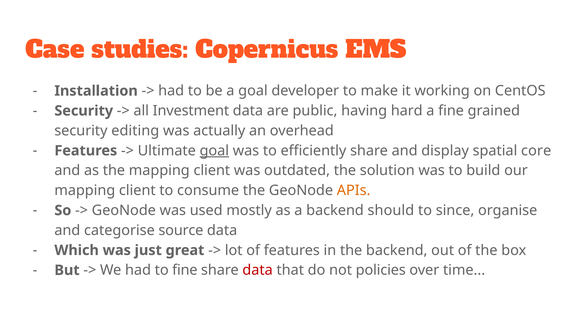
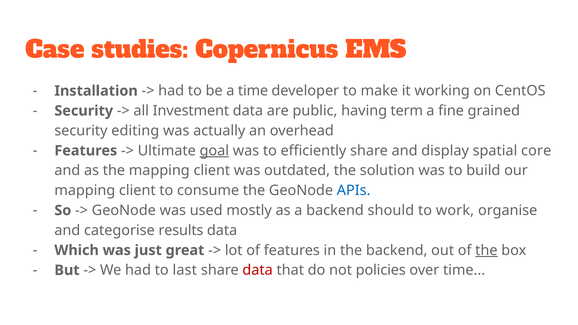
a goal: goal -> time (253, 91)
hard: hard -> term (407, 111)
APIs colour: orange -> blue (354, 191)
since: since -> work (455, 211)
source: source -> results (181, 230)
the underline: none -> present (486, 250)
to fine: fine -> last (185, 270)
